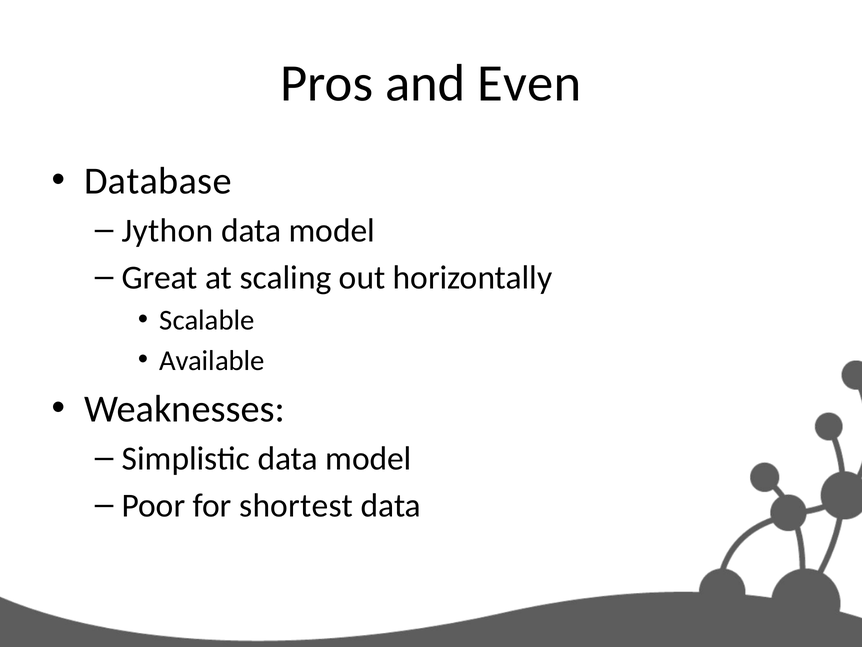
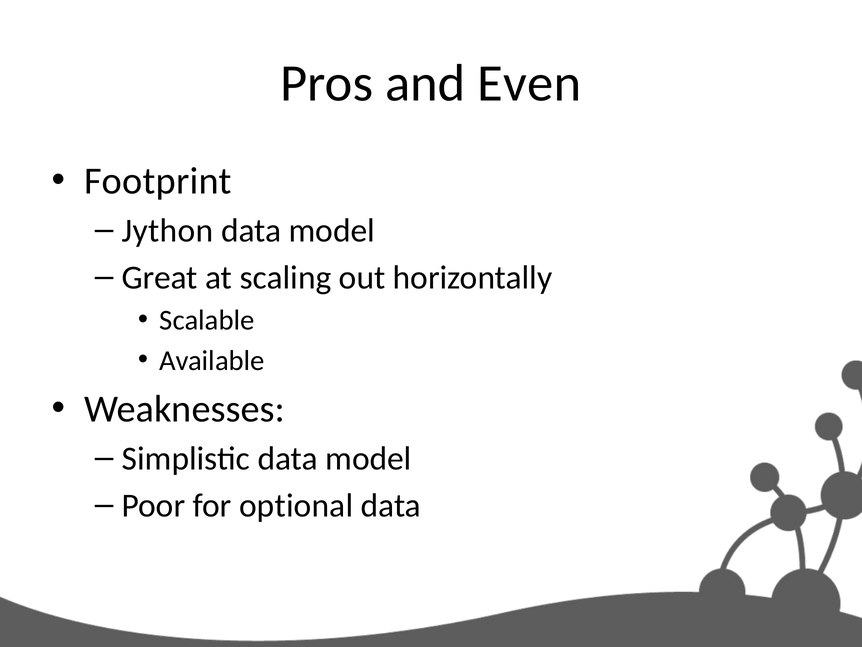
Database: Database -> Footprint (158, 181)
shortest: shortest -> optional (296, 505)
